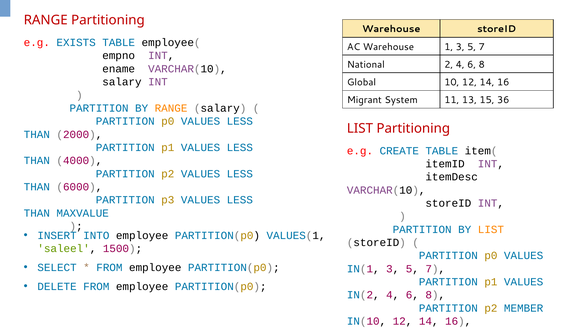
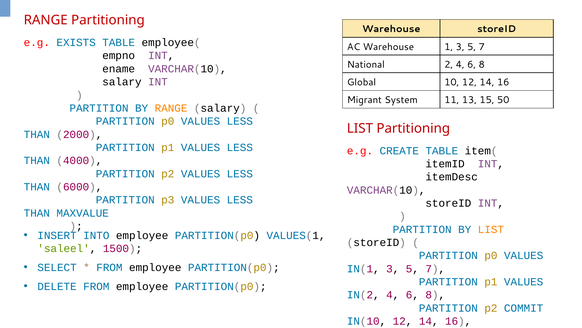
36: 36 -> 50 (503, 100)
MEMBER: MEMBER -> COMMIT (524, 308)
